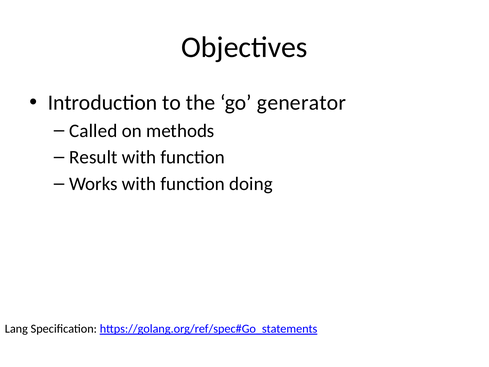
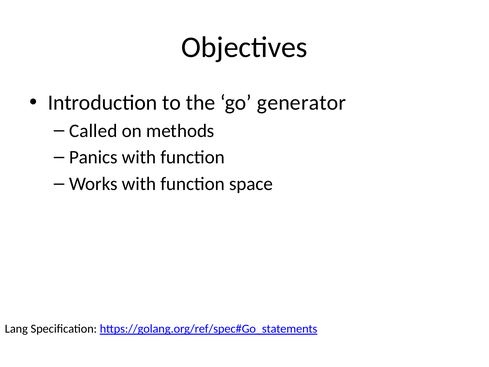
Result: Result -> Panics (93, 157)
doing: doing -> space (251, 184)
